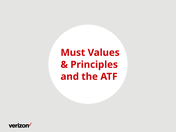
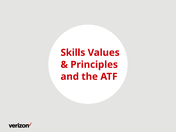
Must: Must -> Skills (73, 53)
